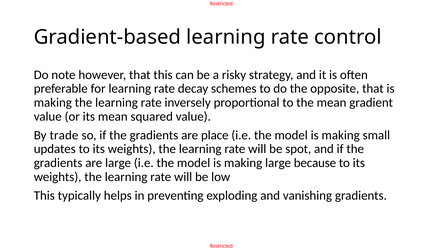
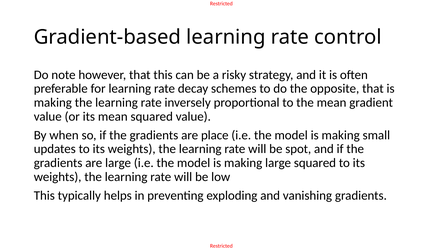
trade: trade -> when (64, 135)
large because: because -> squared (315, 163)
